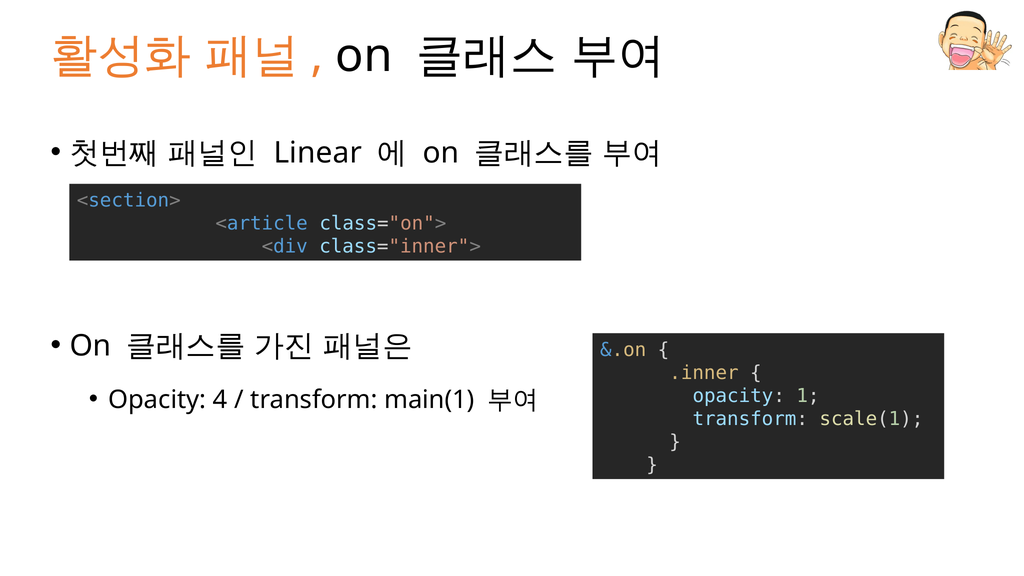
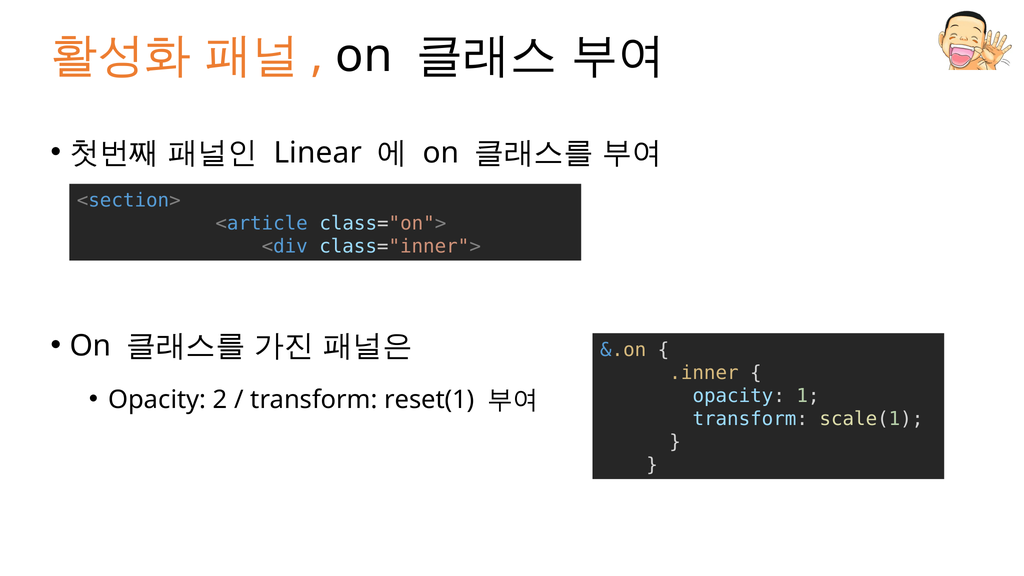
4: 4 -> 2 (220, 400)
main(1: main(1 -> reset(1 (429, 400)
